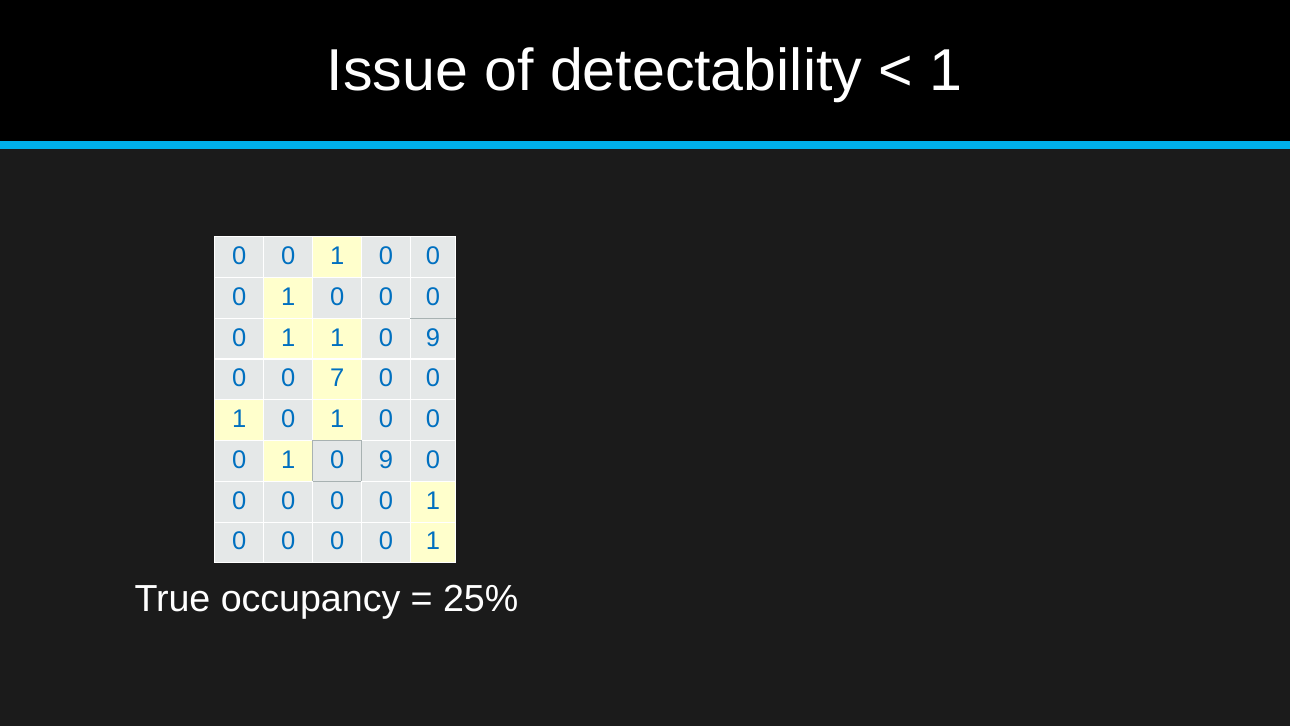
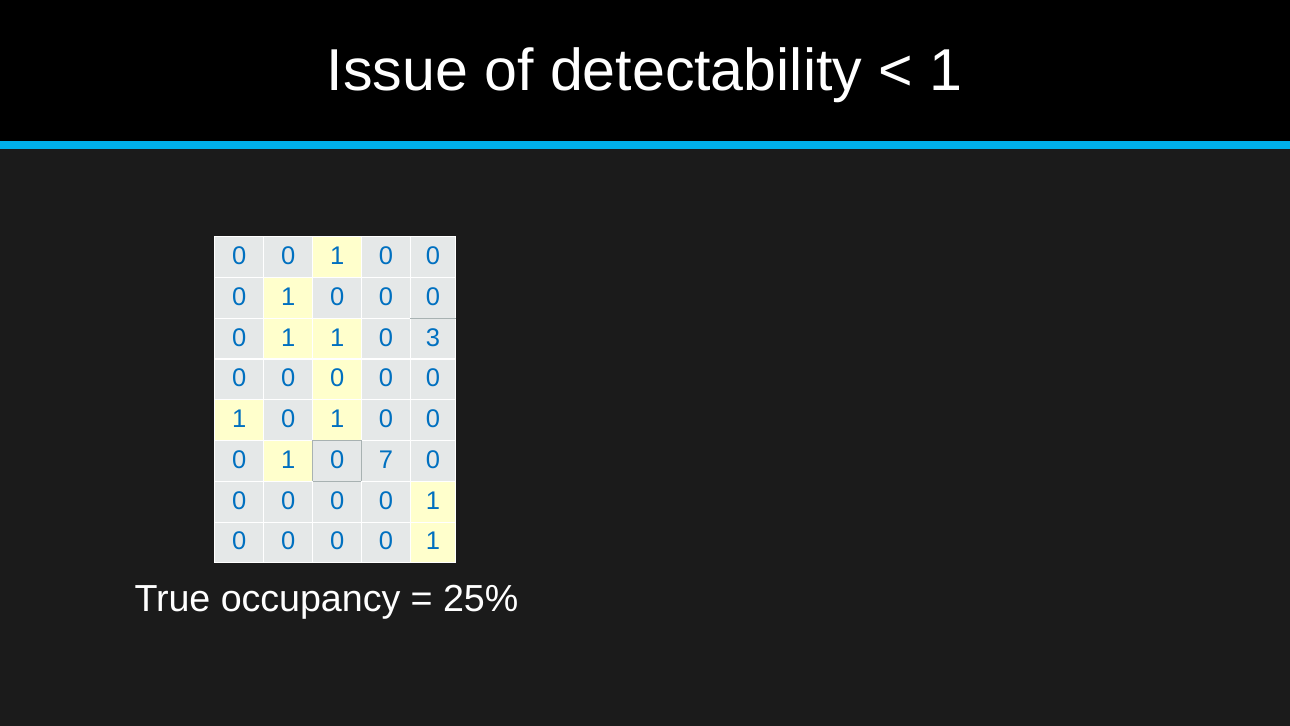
1 1 0 9: 9 -> 3 (433, 338)
7: 7 -> 0 (337, 378)
0 1 0 9: 9 -> 7 (386, 460)
